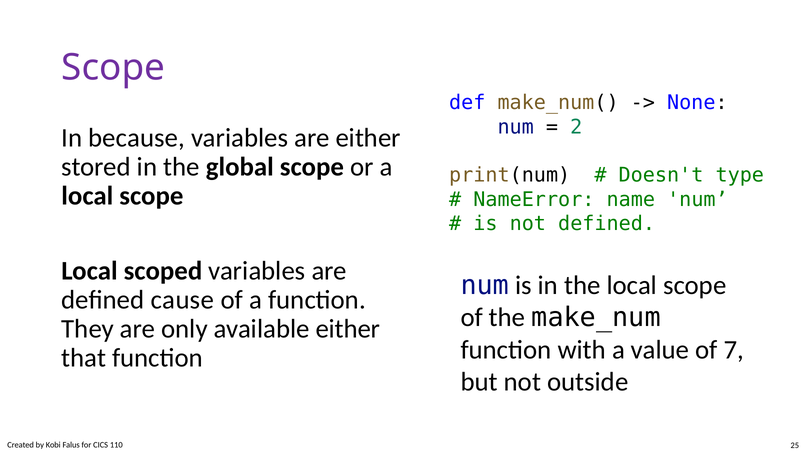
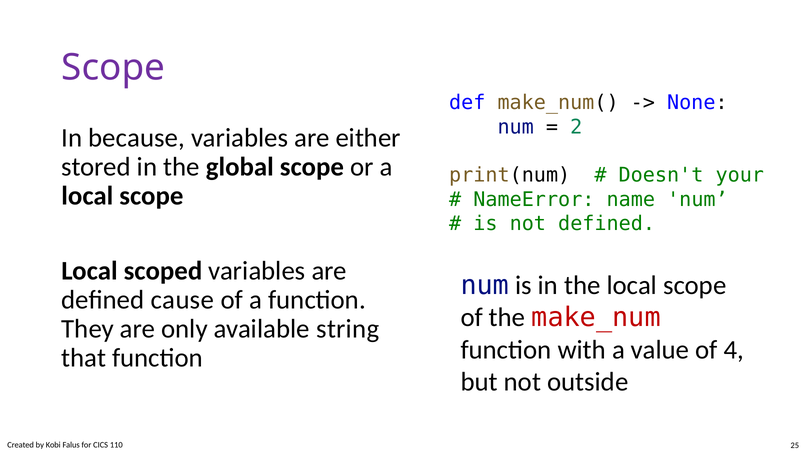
type: type -> your (740, 175)
make_num colour: black -> red (596, 317)
available either: either -> string (348, 329)
7: 7 -> 4 (734, 350)
